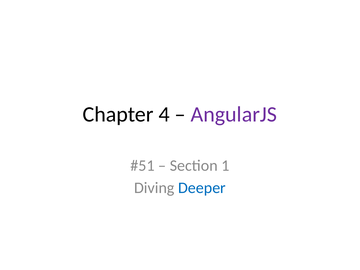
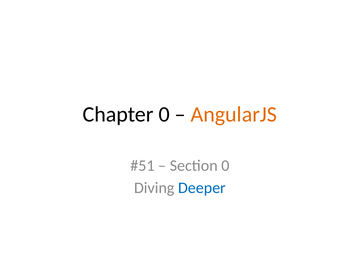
Chapter 4: 4 -> 0 (164, 114)
AngularJS colour: purple -> orange (234, 114)
Section 1: 1 -> 0 (225, 166)
